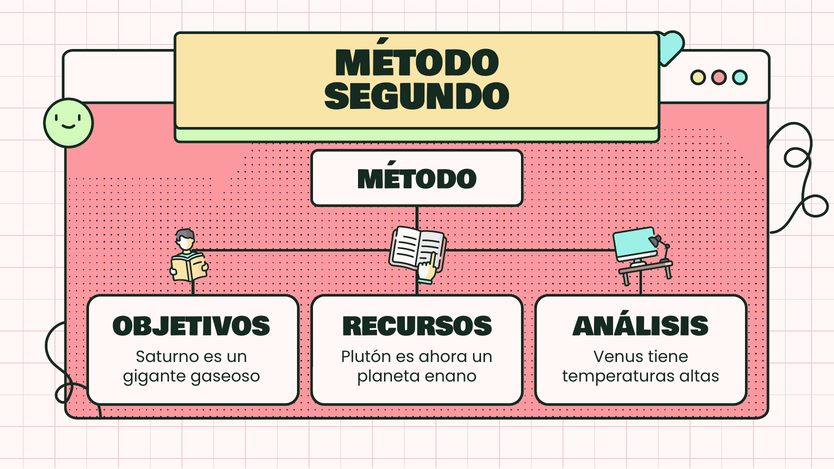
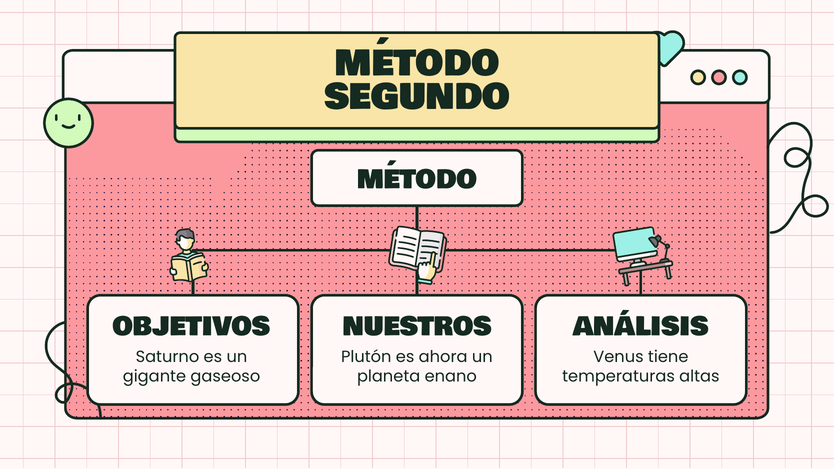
RECURSOS: RECURSOS -> NUESTROS (417, 327)
